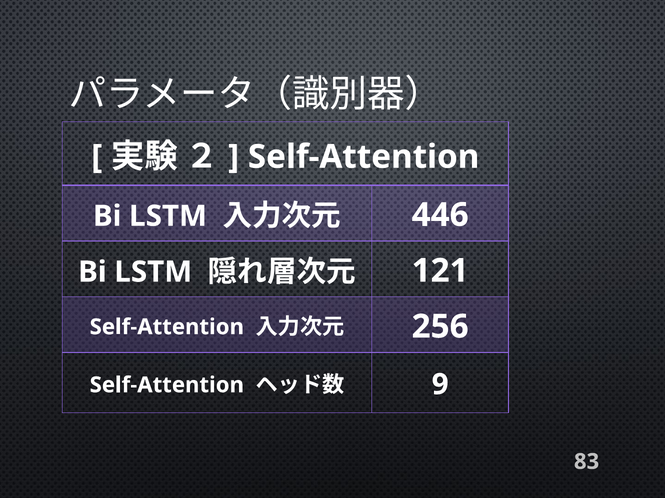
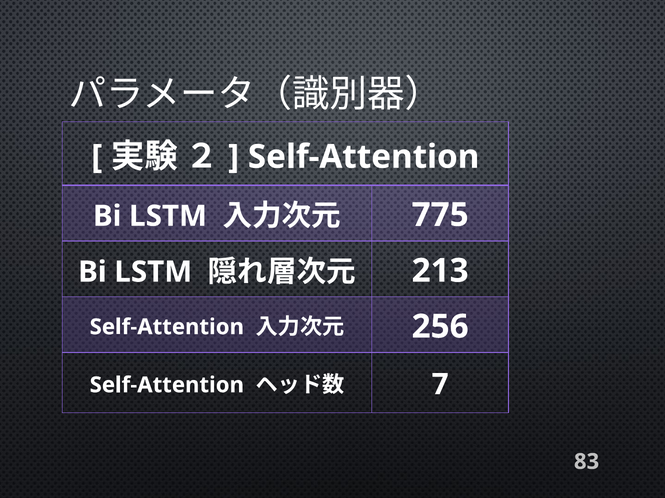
446: 446 -> 775 (440, 215)
121: 121 -> 213 (440, 271)
9: 9 -> 7 (440, 385)
